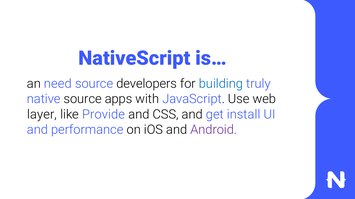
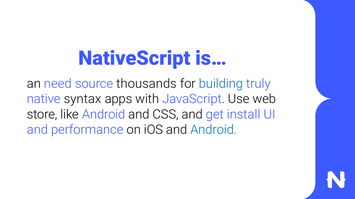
developers: developers -> thousands (147, 84)
native source: source -> syntax (83, 99)
layer: layer -> store (42, 115)
like Provide: Provide -> Android (104, 115)
Android colour: purple -> blue (214, 130)
